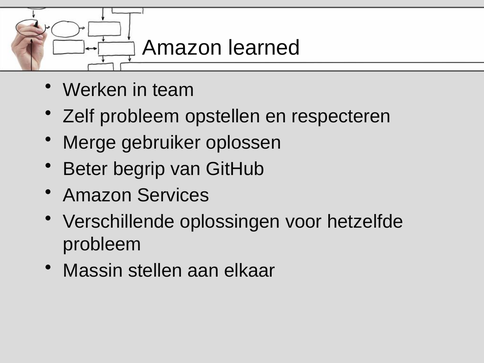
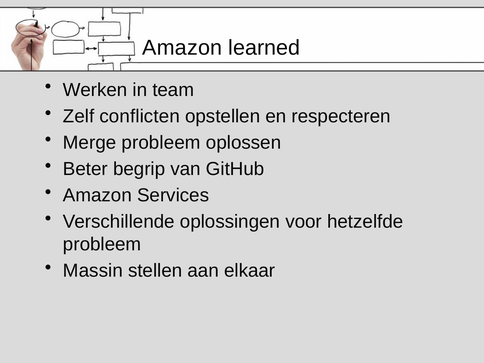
Zelf probleem: probleem -> conflicten (140, 116)
Merge gebruiker: gebruiker -> probleem (161, 143)
